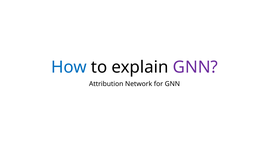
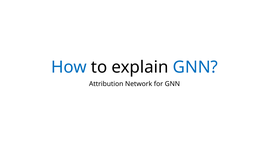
GNN colour: purple -> blue (195, 67)
